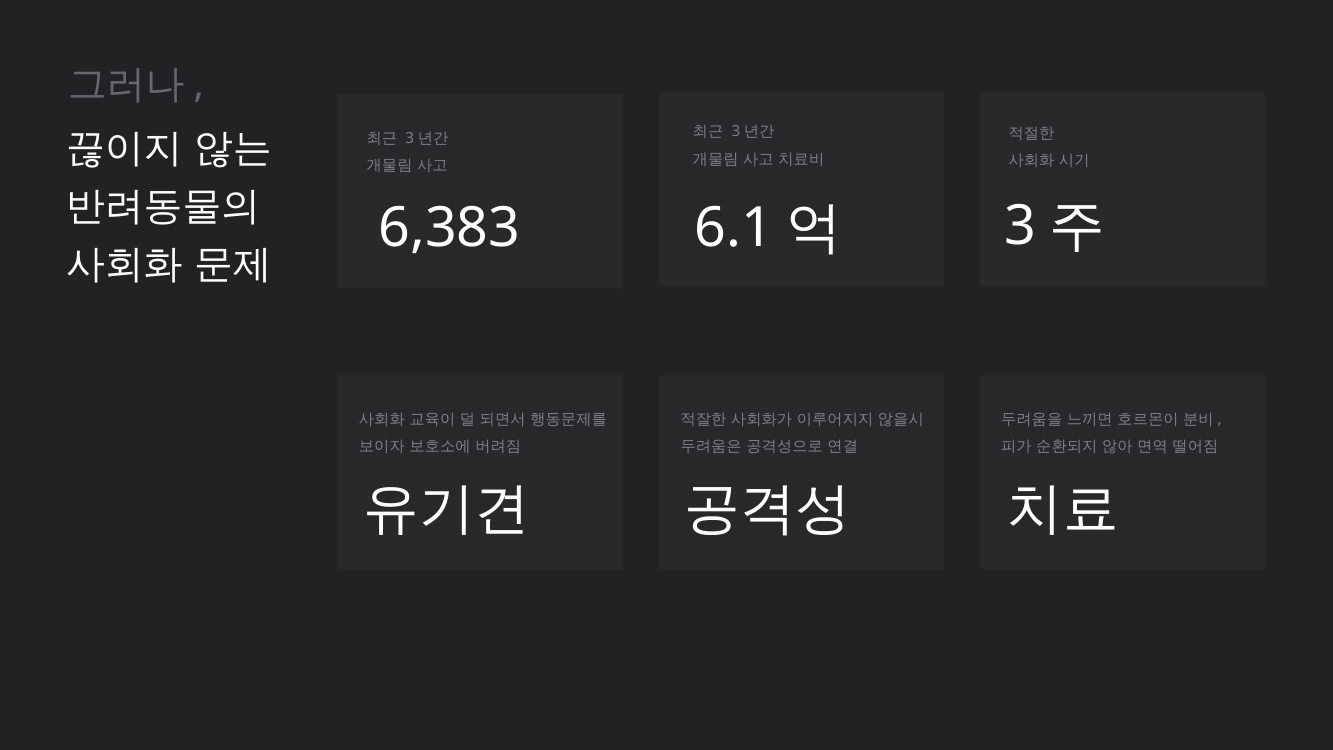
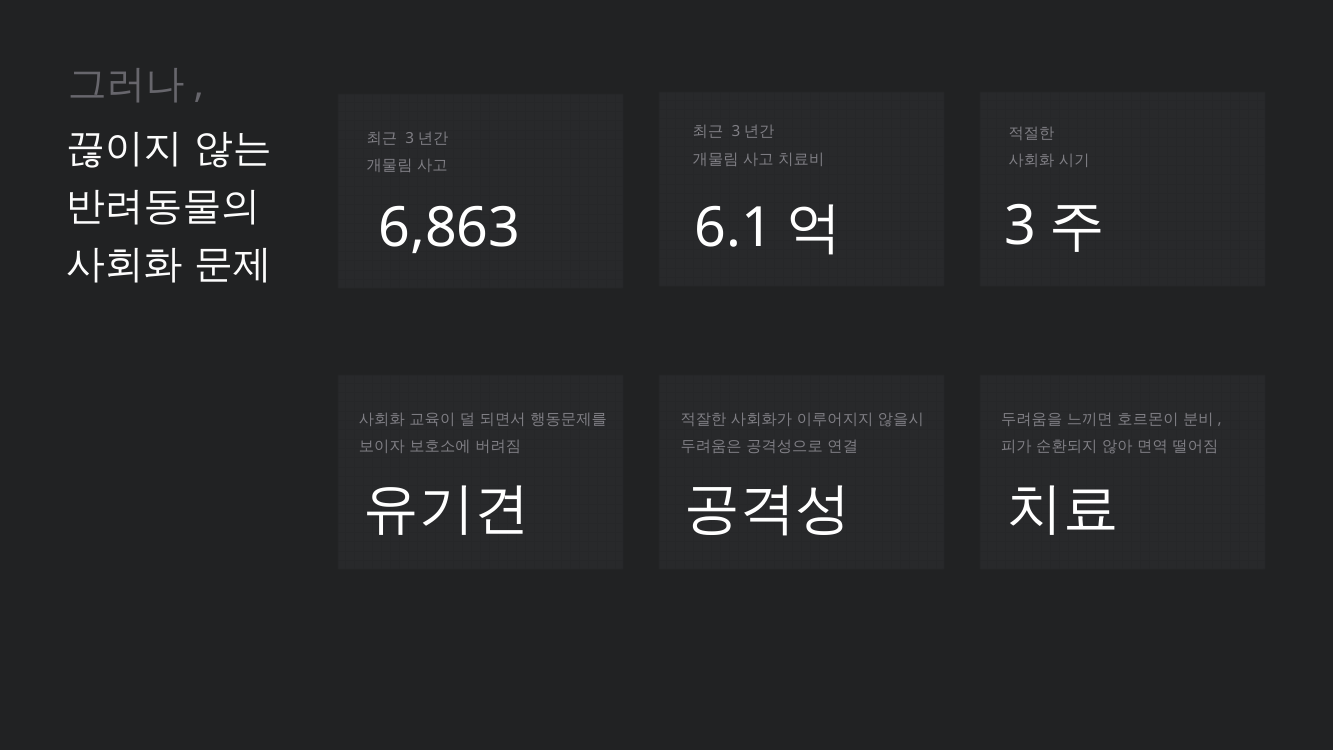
6,383: 6,383 -> 6,863 (450, 228)
